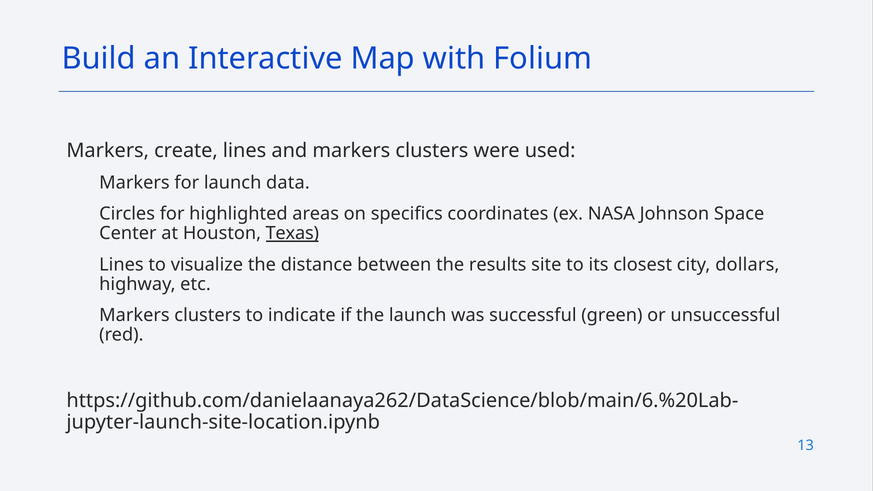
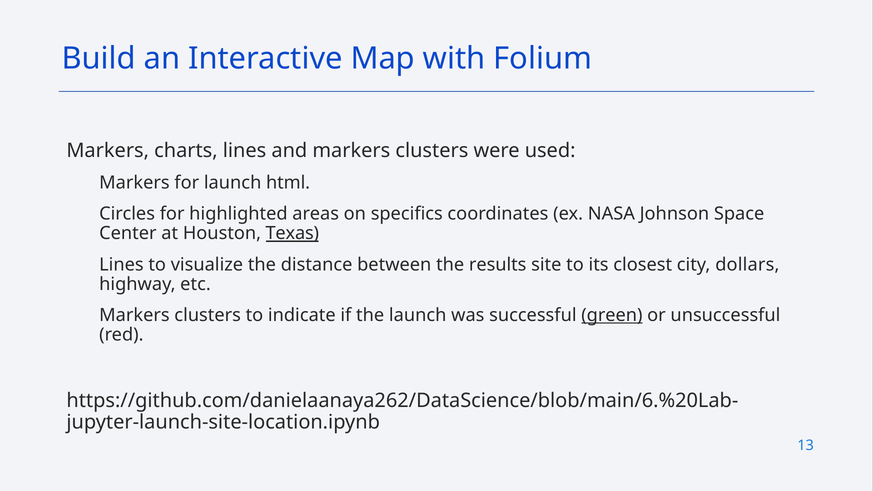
create: create -> charts (186, 151)
data: data -> html (288, 183)
green underline: none -> present (612, 315)
